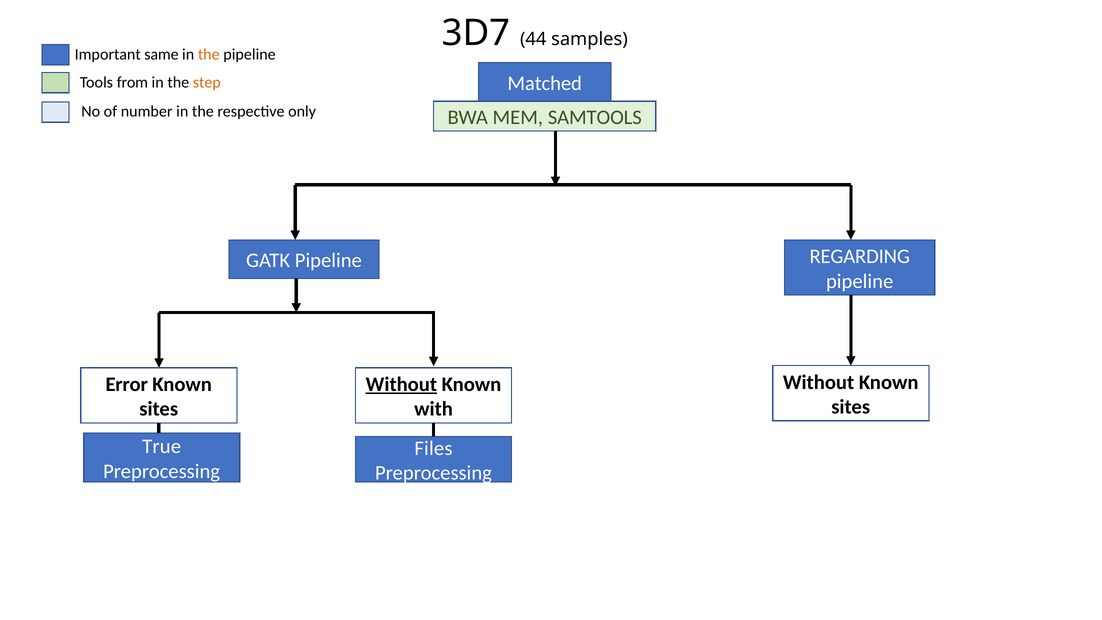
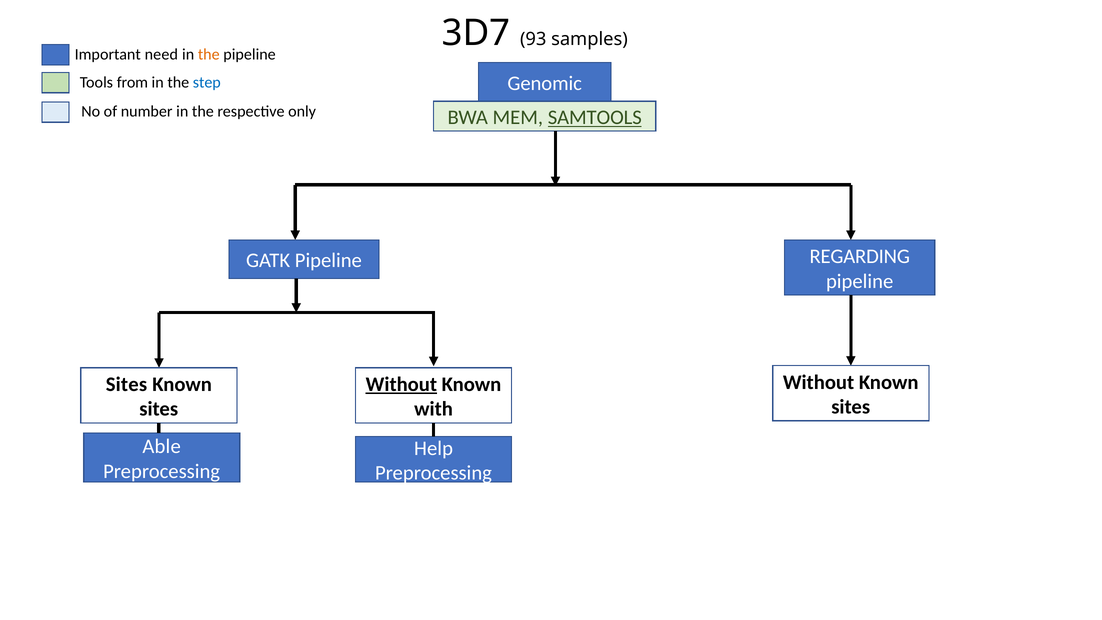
44: 44 -> 93 (533, 39)
same: same -> need (161, 55)
Matched: Matched -> Genomic (545, 83)
step colour: orange -> blue (207, 82)
SAMTOOLS underline: none -> present (595, 118)
Error: Error -> Sites (126, 384)
True: True -> Able (162, 446)
Files: Files -> Help (434, 448)
